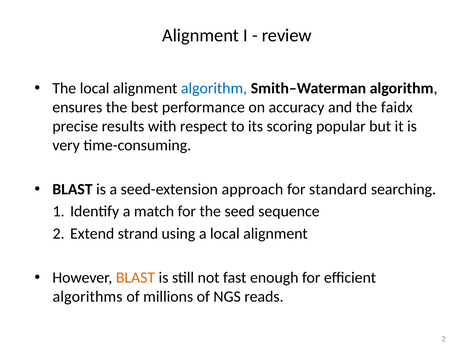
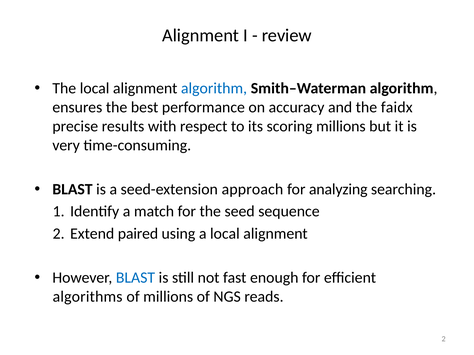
scoring popular: popular -> millions (341, 126)
standard: standard -> analyzing (338, 190)
strand: strand -> paired (138, 234)
BLAST colour: orange -> blue (136, 278)
